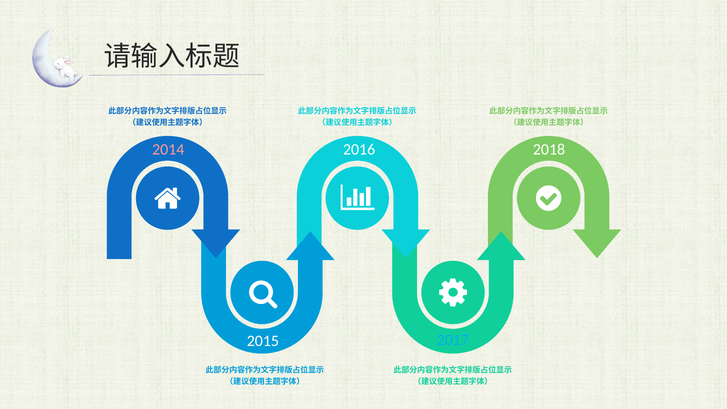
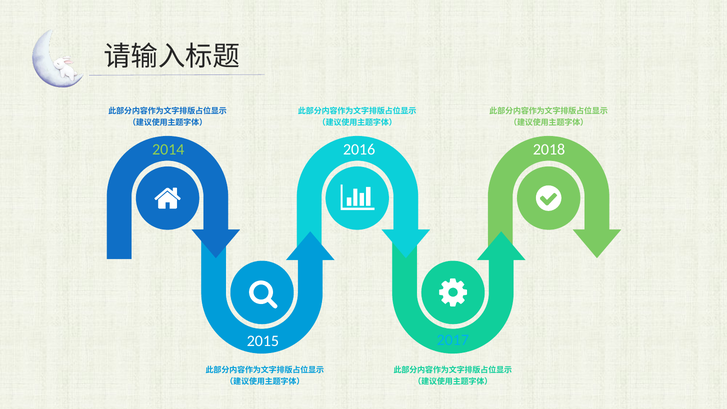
2014 colour: pink -> light green (168, 149)
